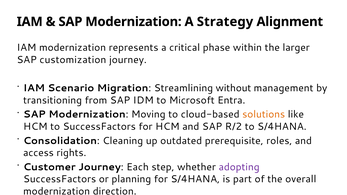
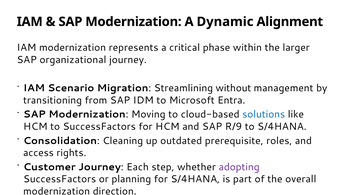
Strategy: Strategy -> Dynamic (225, 22)
customization: customization -> organizational (73, 60)
solutions colour: orange -> blue (264, 114)
R/2: R/2 -> R/9 (233, 127)
